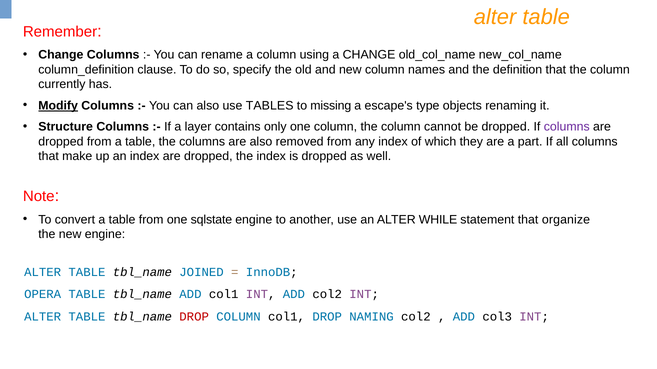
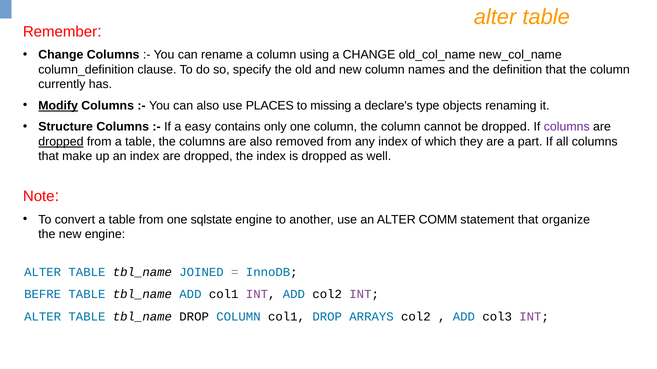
TABLES: TABLES -> PLACES (270, 106)
escape's: escape's -> declare's (389, 106)
layer: layer -> easy (198, 127)
dropped underline: none -> present (61, 142)
WHILE: WHILE -> COMM (438, 220)
OPERA: OPERA -> BEFRE (43, 295)
DROP colour: red -> black (194, 317)
NAMING: NAMING -> ARRAYS (372, 317)
